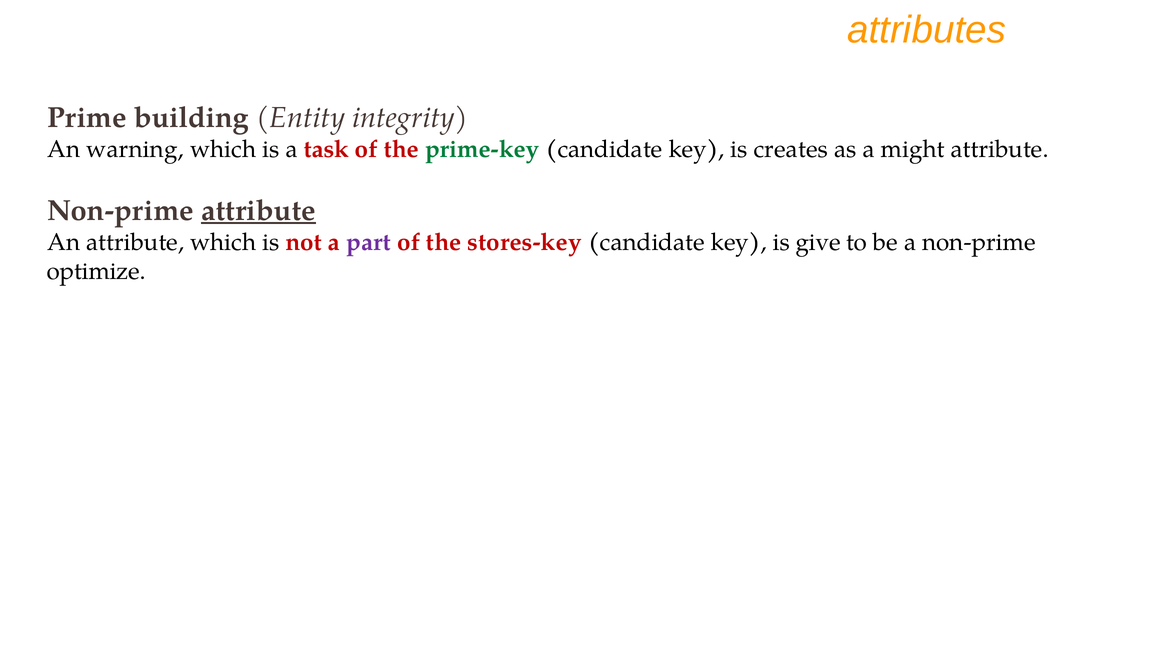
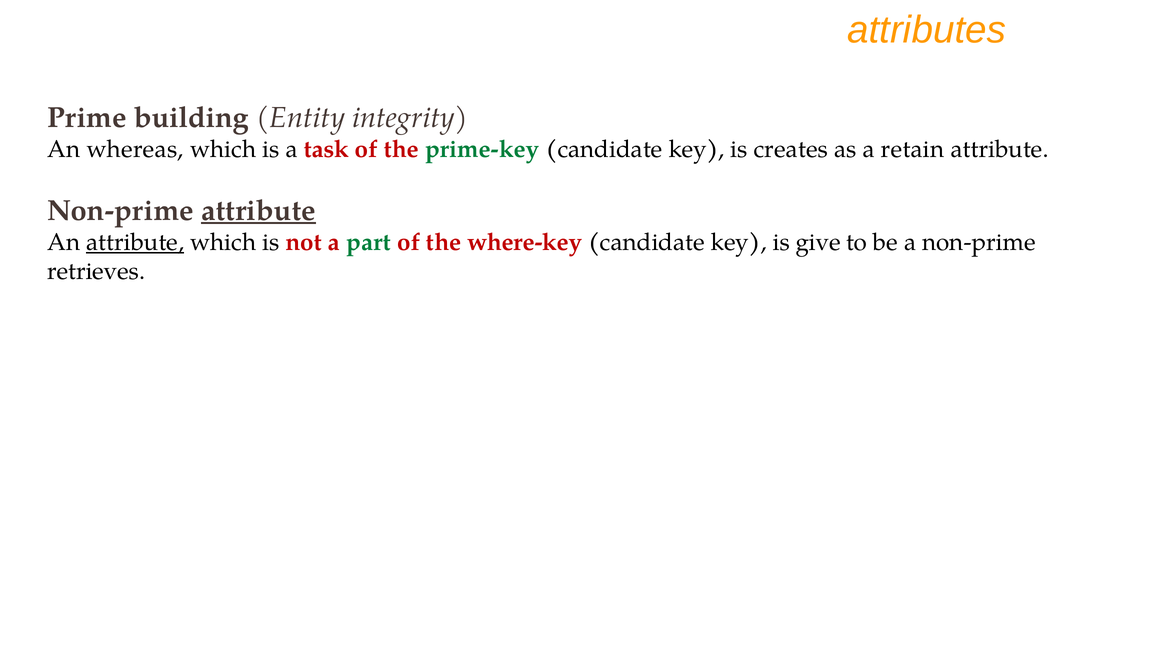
warning: warning -> whereas (135, 150)
might: might -> retain (913, 150)
attribute underline: none -> present (135, 242)
part colour: purple -> green (368, 242)
stores-key: stores-key -> where-key (525, 242)
optimize: optimize -> retrieves (96, 271)
